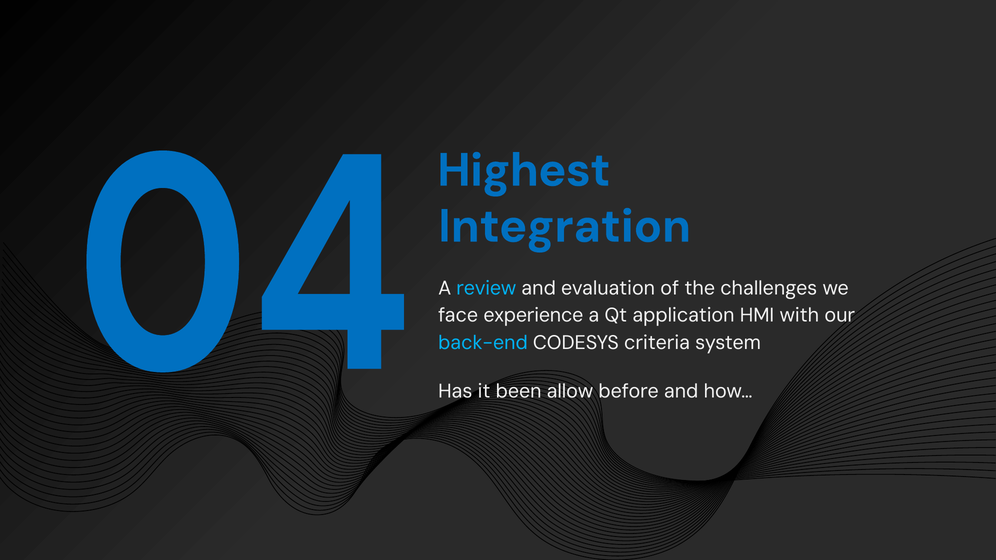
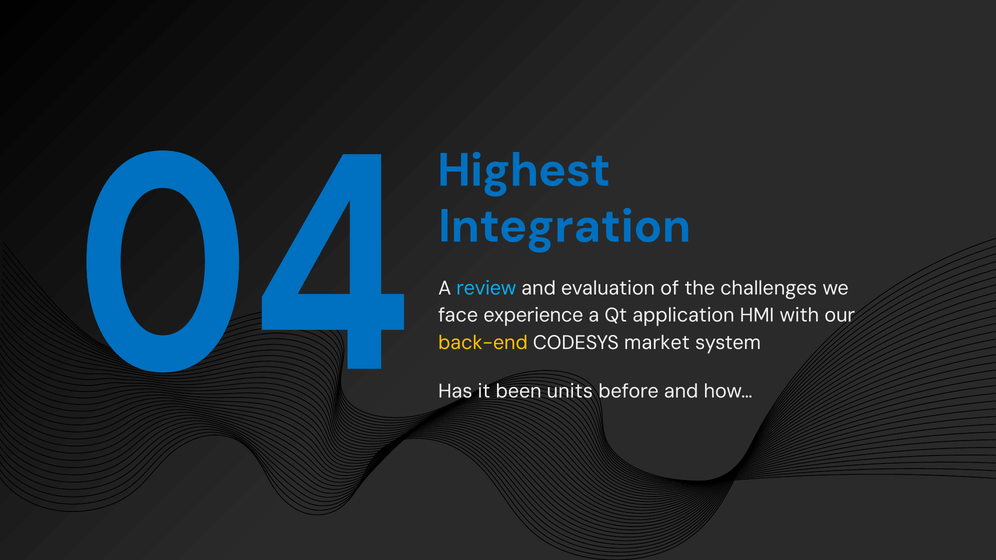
back-end colour: light blue -> yellow (483, 343)
criteria: criteria -> market (657, 343)
allow: allow -> units (570, 392)
